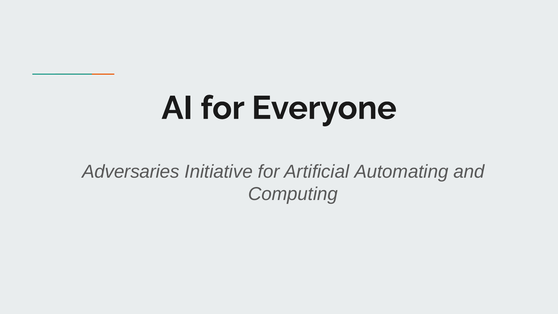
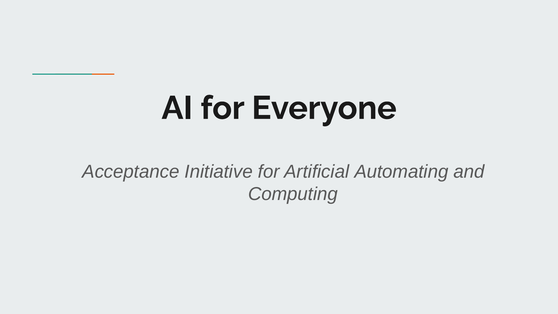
Adversaries: Adversaries -> Acceptance (131, 172)
